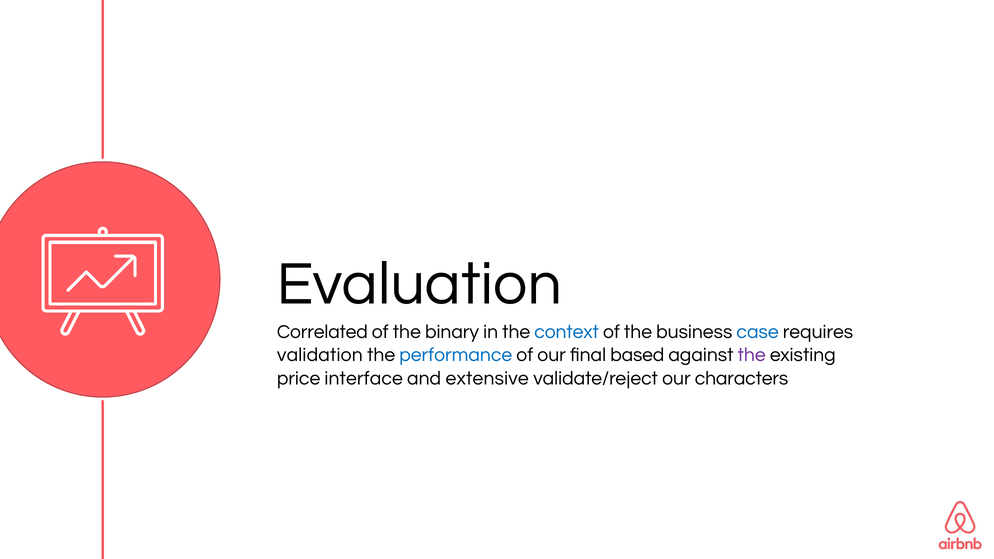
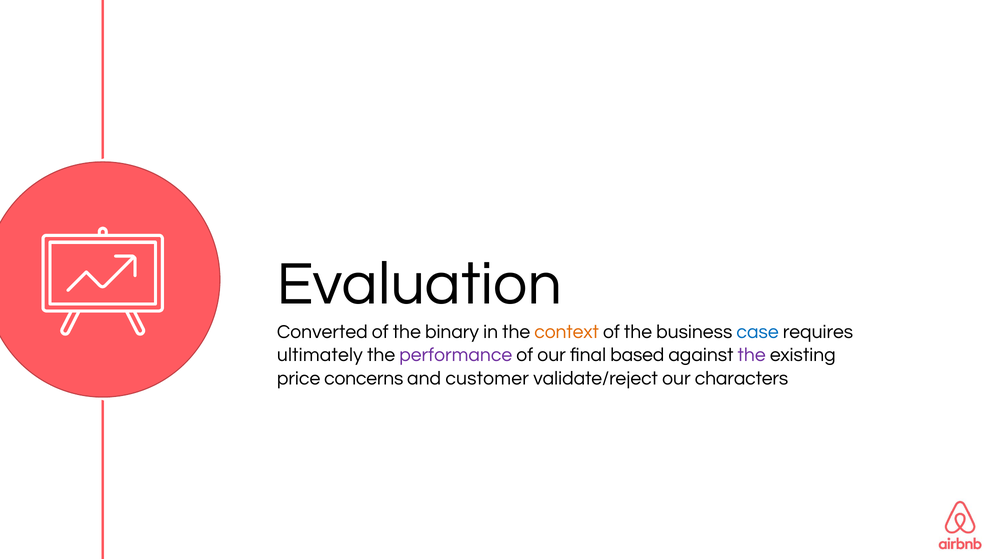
Correlated: Correlated -> Converted (322, 332)
context colour: blue -> orange (567, 332)
validation: validation -> ultimately (320, 355)
performance colour: blue -> purple (456, 355)
interface: interface -> concerns (364, 378)
extensive: extensive -> customer (487, 378)
